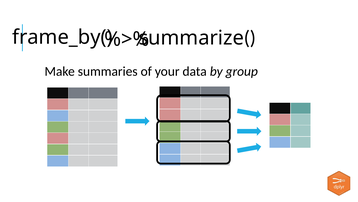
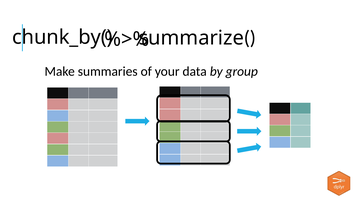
frame_by(: frame_by( -> chunk_by( (62, 37)
